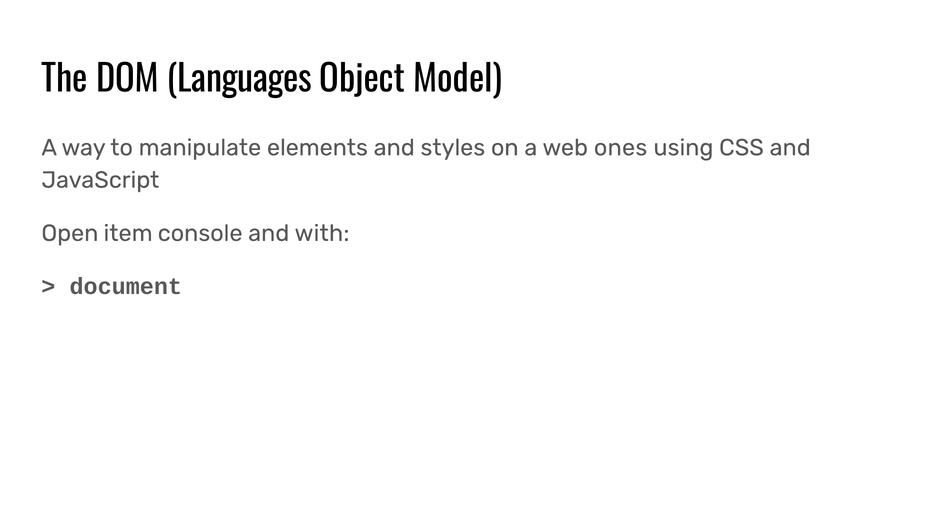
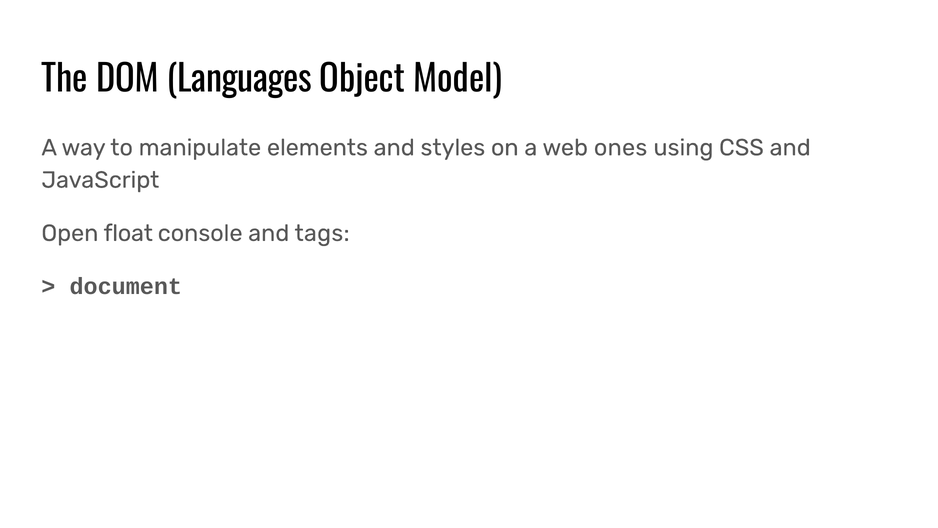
item: item -> float (128, 233)
with: with -> tags (322, 233)
